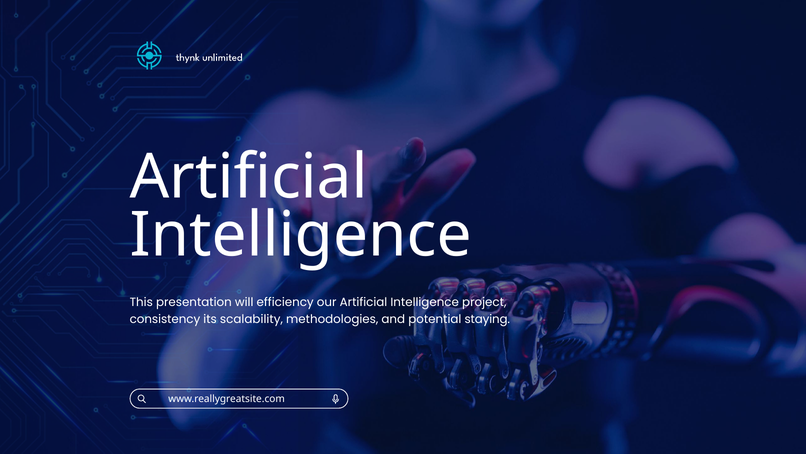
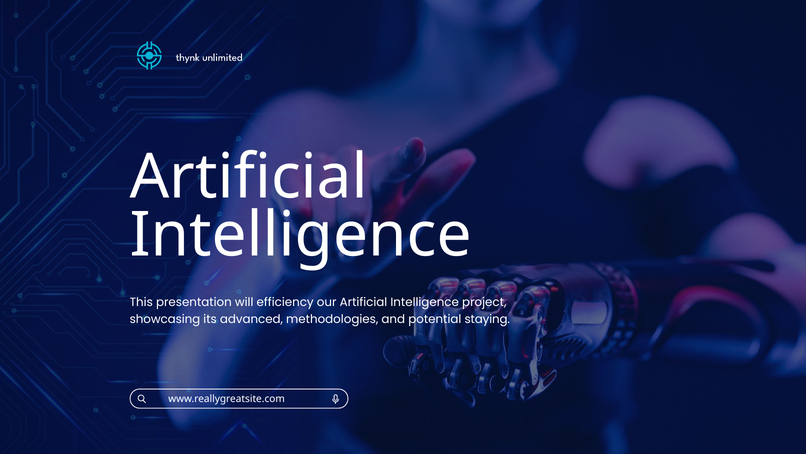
consistency: consistency -> showcasing (165, 319)
scalability: scalability -> advanced (251, 319)
